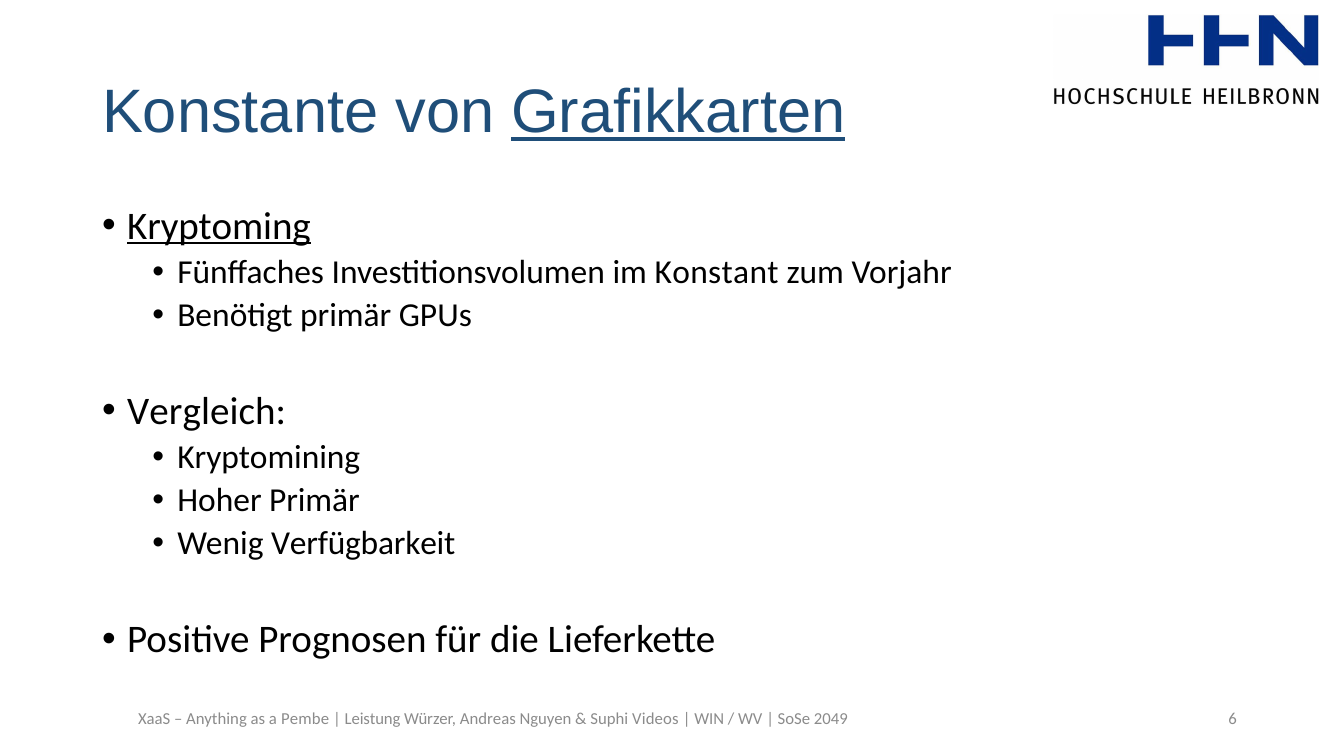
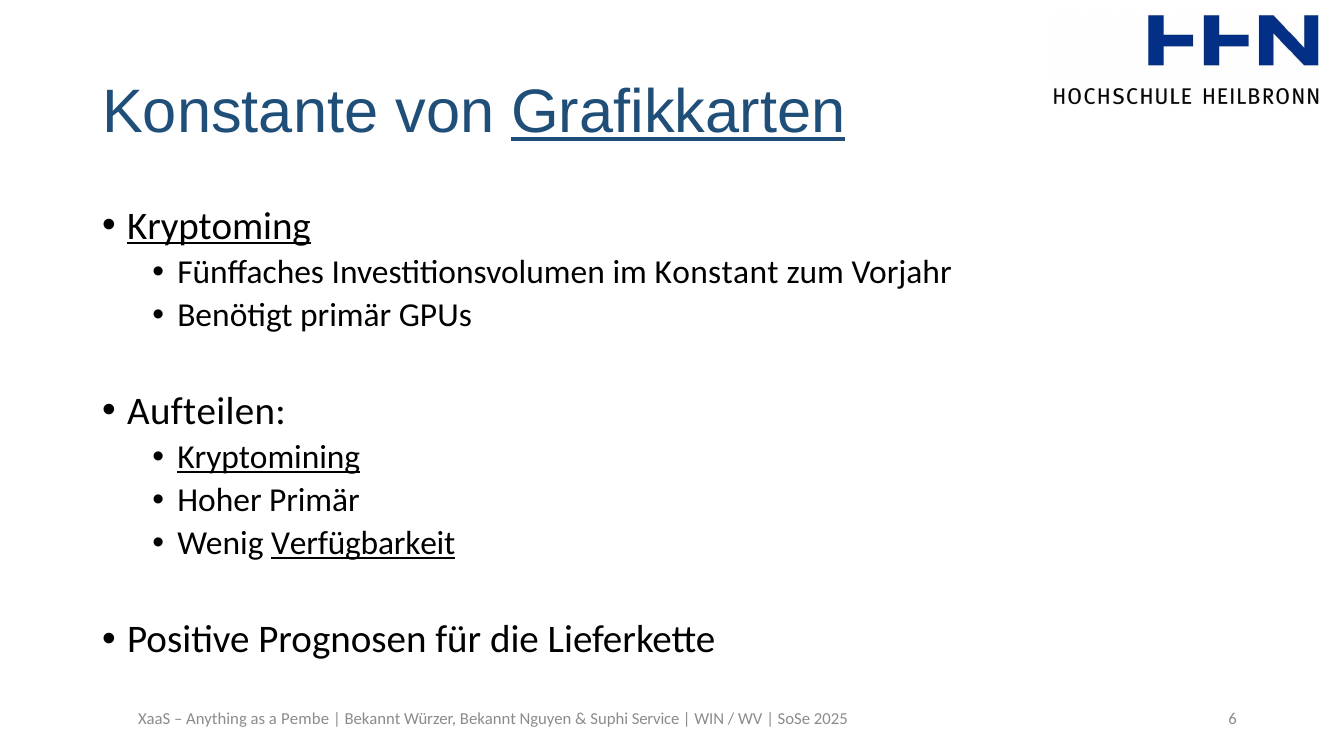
Vergleich: Vergleich -> Aufteilen (207, 412)
Kryptomining underline: none -> present (269, 458)
Verfügbarkeit underline: none -> present (363, 544)
Leistung: Leistung -> Bekannt (373, 719)
Würzer Andreas: Andreas -> Bekannt (488, 719)
Videos: Videos -> Service (656, 719)
2049: 2049 -> 2025 (831, 719)
